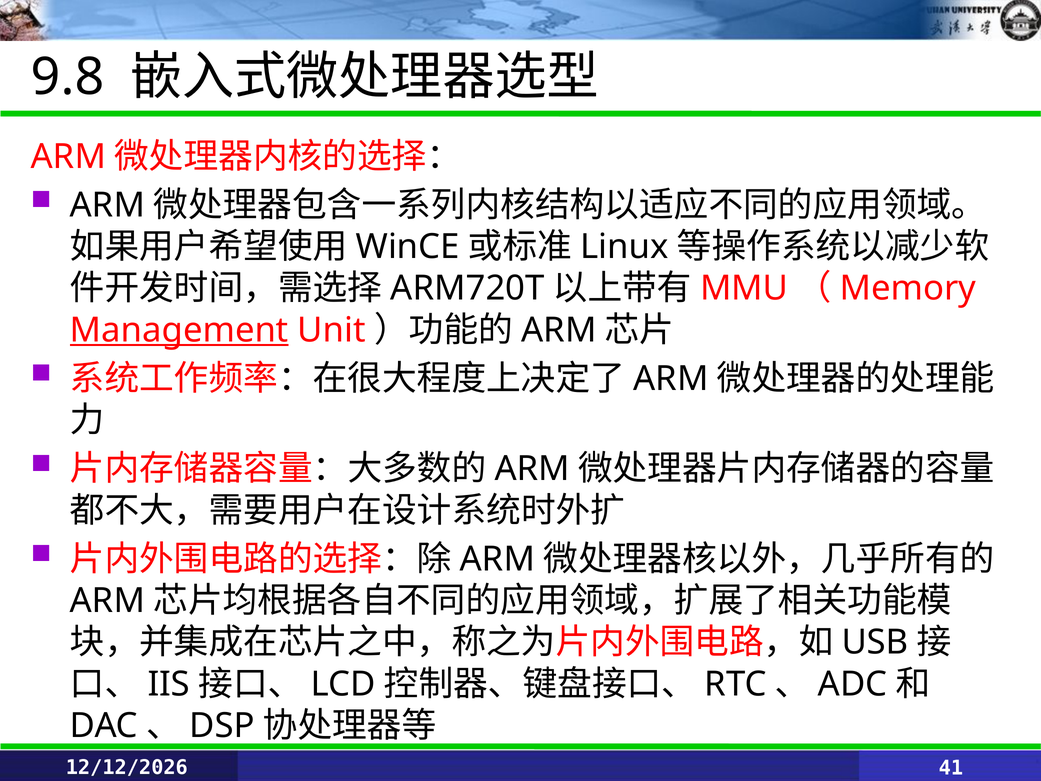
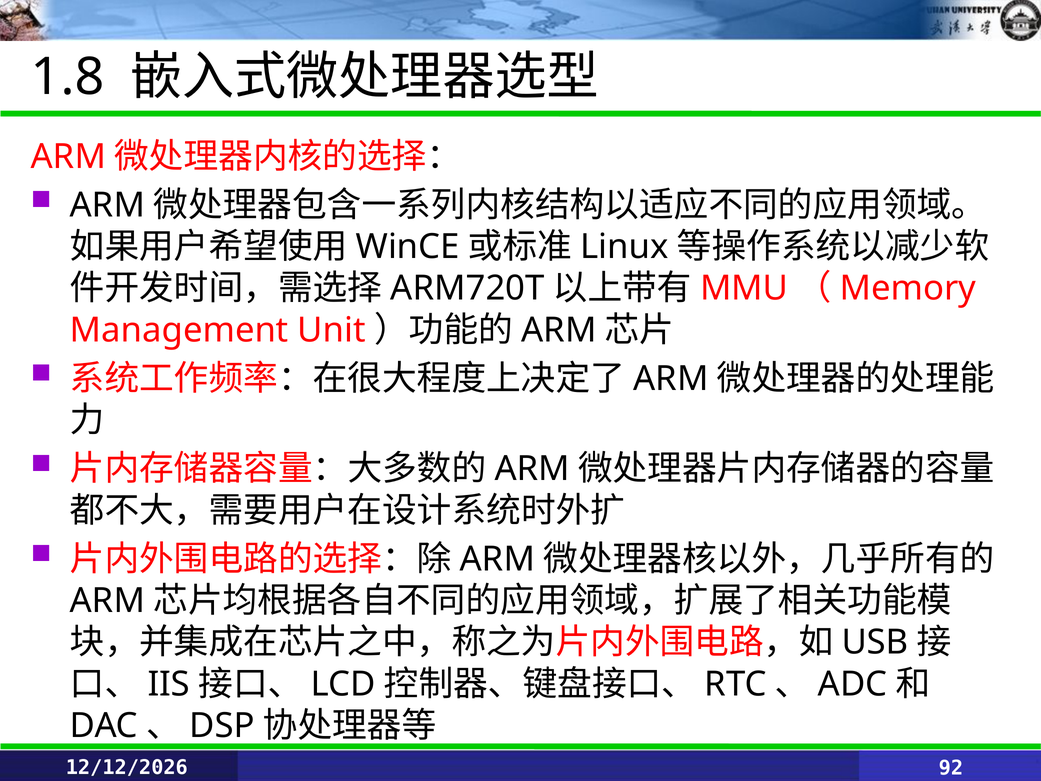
9.8: 9.8 -> 1.8 (68, 77)
Management underline: present -> none (179, 330)
41: 41 -> 92 (951, 768)
